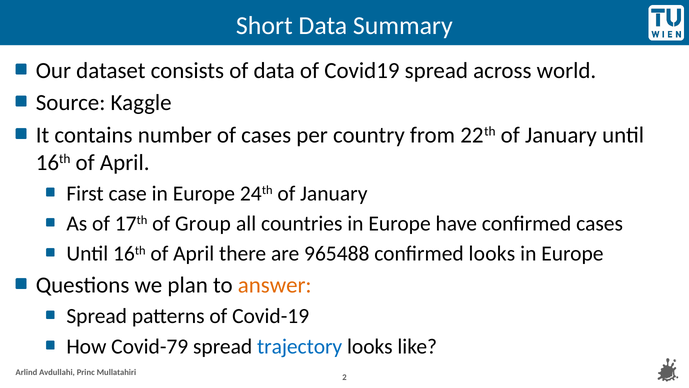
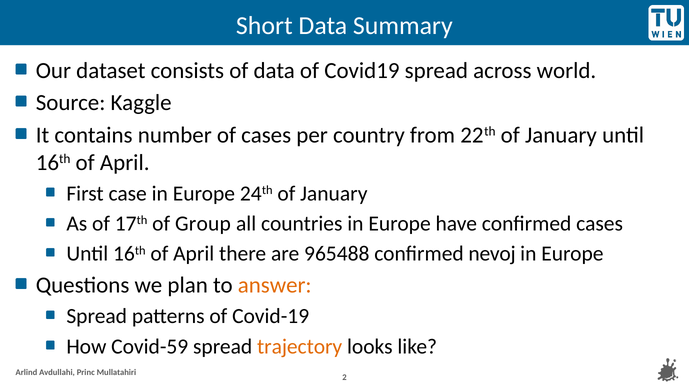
confirmed looks: looks -> nevoj (492, 254)
Covid-79: Covid-79 -> Covid-59 (150, 346)
trajectory colour: blue -> orange (300, 346)
